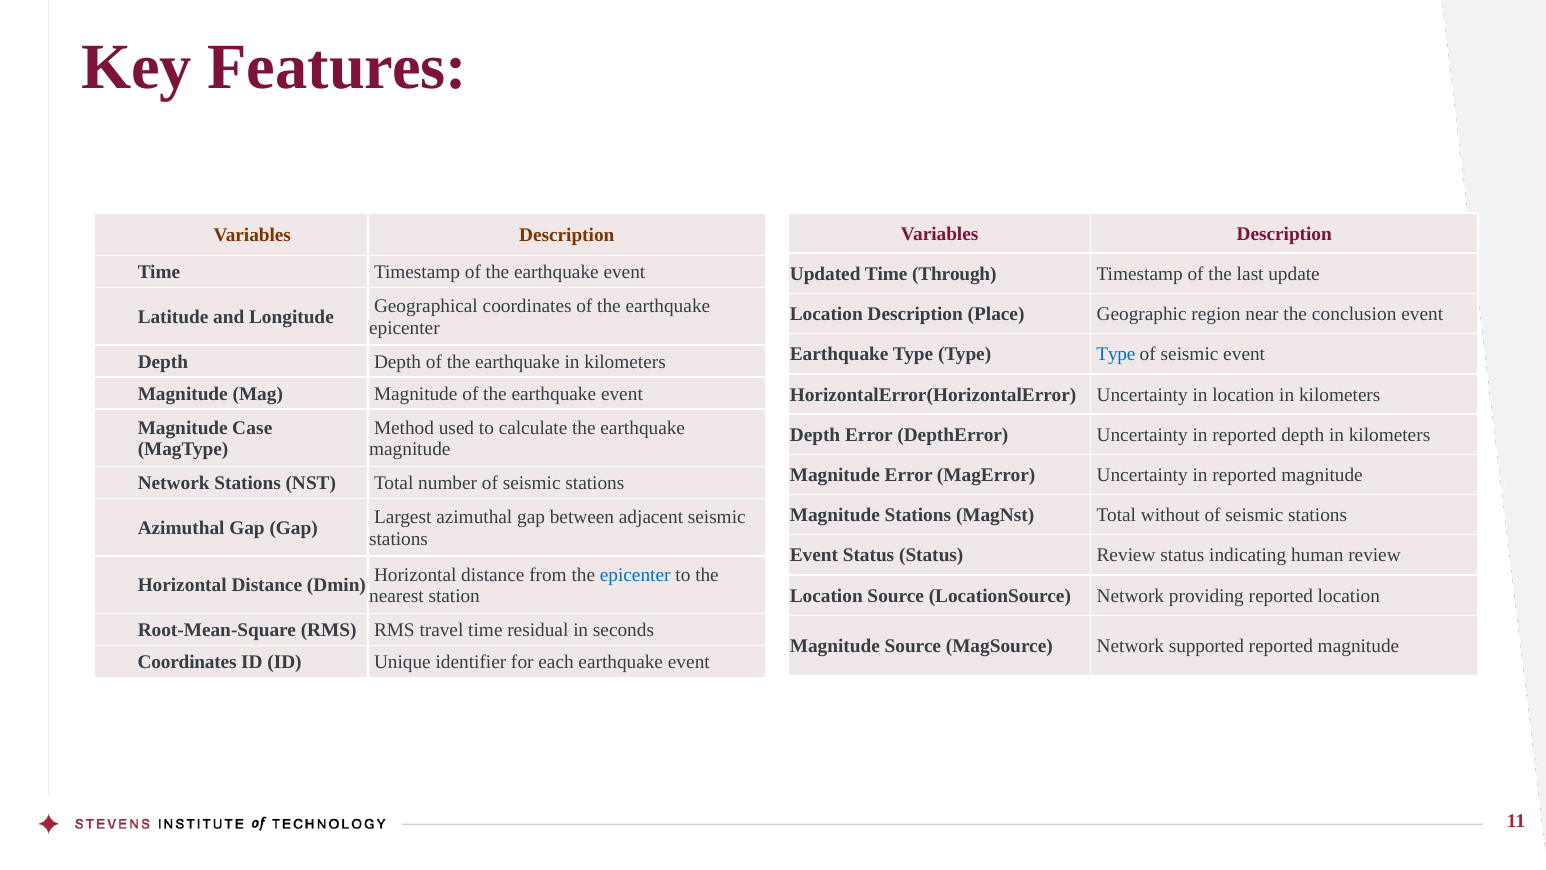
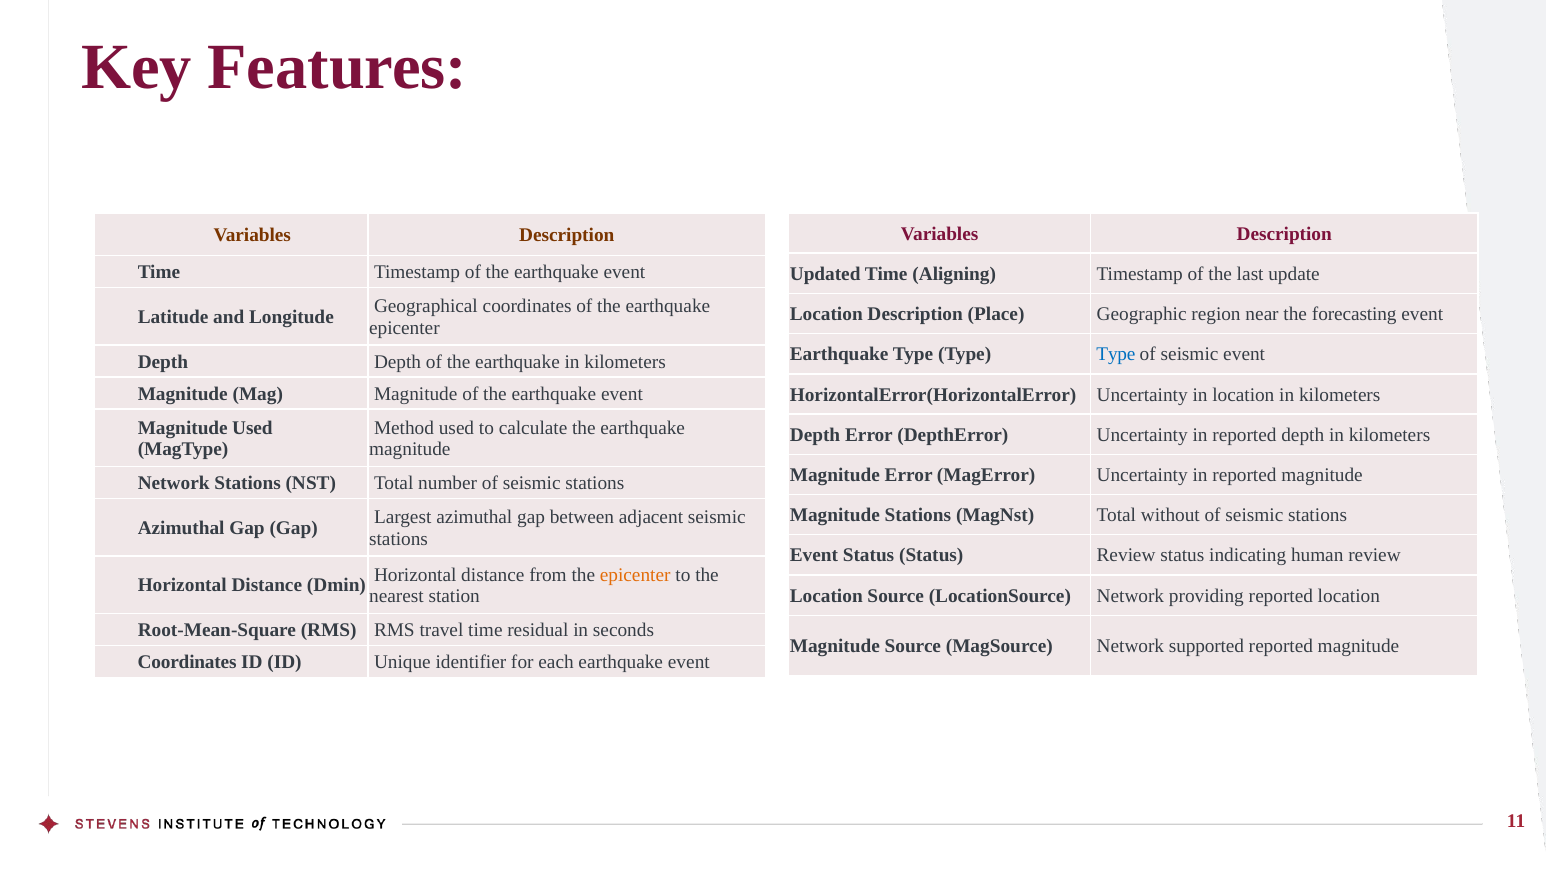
Through: Through -> Aligning (954, 274)
conclusion: conclusion -> forecasting (1354, 314)
Magnitude Case: Case -> Used (252, 428)
epicenter colour: blue -> orange (635, 574)
